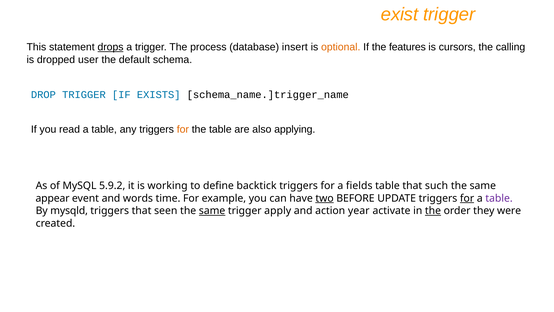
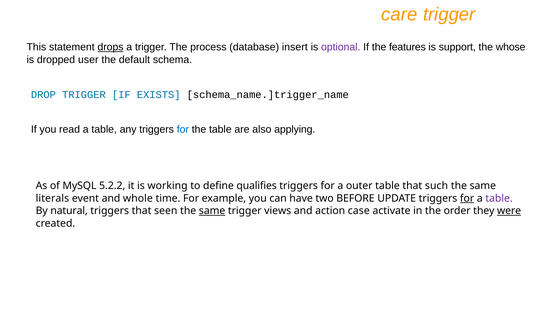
exist: exist -> care (399, 14)
optional colour: orange -> purple (341, 47)
cursors: cursors -> support (457, 47)
calling: calling -> whose (511, 47)
for colour: orange -> blue (183, 129)
5.9.2: 5.9.2 -> 5.2.2 (112, 186)
backtick: backtick -> qualifies (257, 186)
fields: fields -> outer (359, 186)
appear: appear -> literals (52, 198)
words: words -> whole (138, 198)
two underline: present -> none (325, 198)
mysqld: mysqld -> natural (69, 211)
apply: apply -> views (278, 211)
year: year -> case (359, 211)
the underline: present -> none (433, 211)
were underline: none -> present (509, 211)
